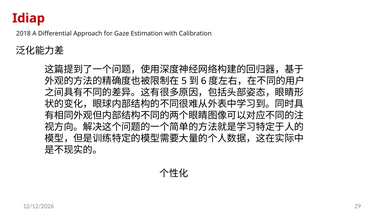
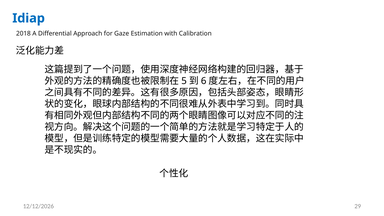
Idiap colour: red -> blue (29, 18)
